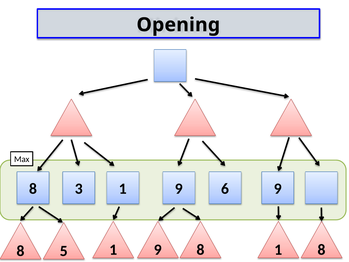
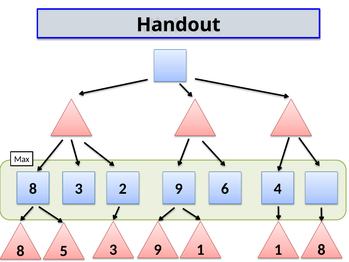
Opening: Opening -> Handout (178, 25)
3 1: 1 -> 2 (123, 189)
6 9: 9 -> 4 (278, 189)
5 1: 1 -> 3 (113, 250)
8: 8 -> 1 (200, 250)
